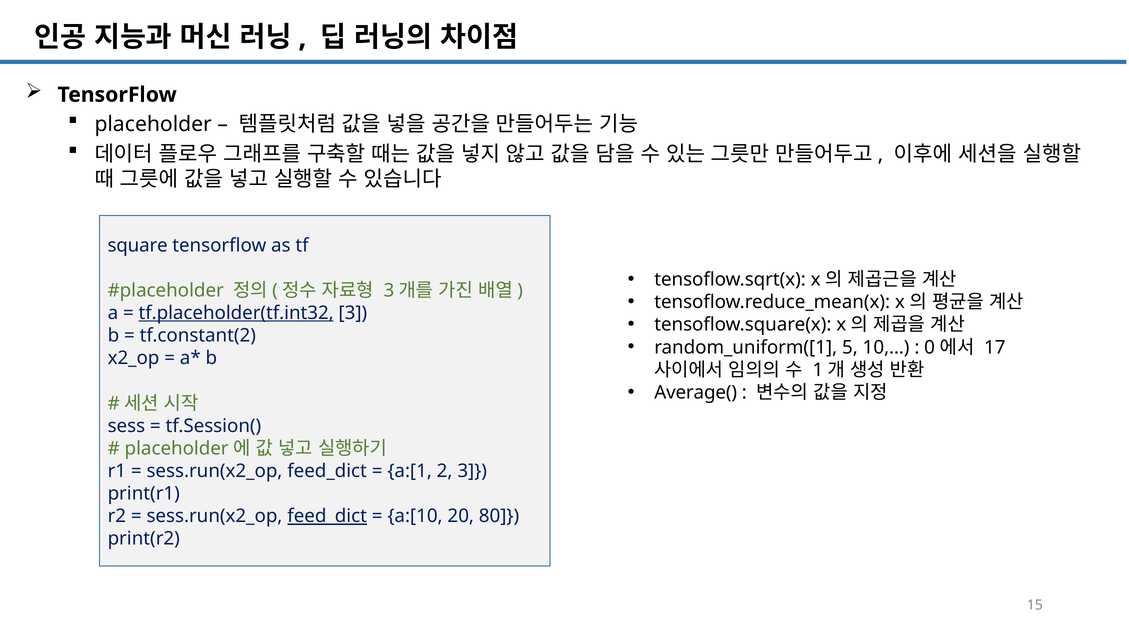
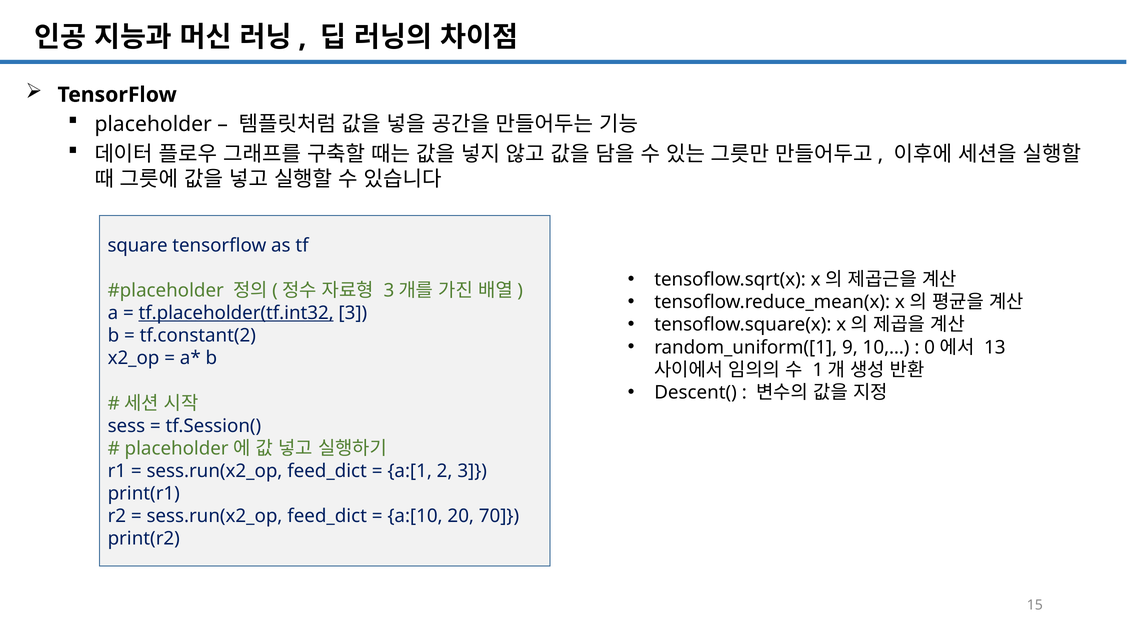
5: 5 -> 9 (850, 347)
17: 17 -> 13 (995, 347)
Average(: Average( -> Descent( (696, 393)
feed_dict underline: present -> none (327, 516)
80: 80 -> 70 (499, 516)
